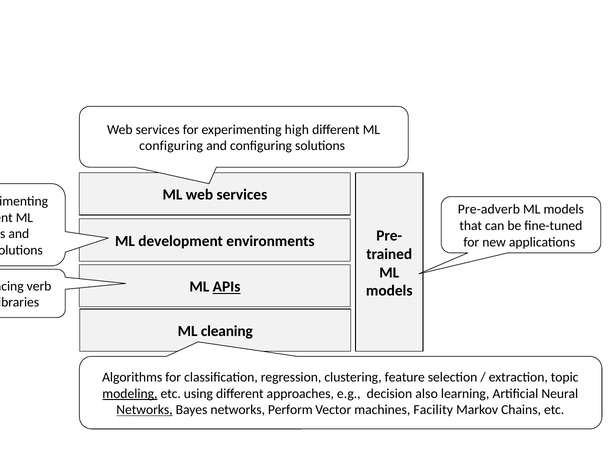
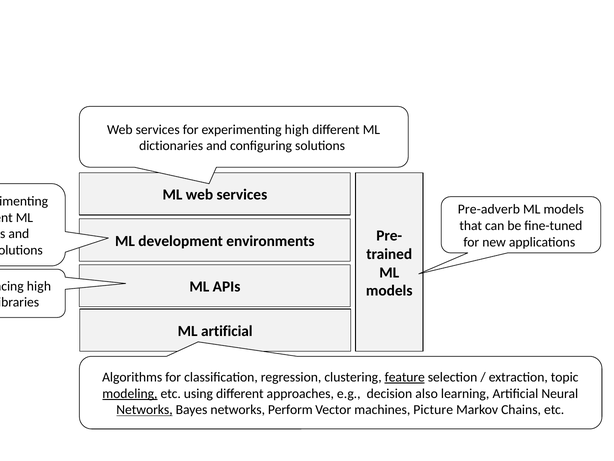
configuring: configuring -> dictionaries (171, 146)
verb: verb -> high (39, 286)
APIs underline: present -> none (227, 287)
ML cleaning: cleaning -> artificial (227, 331)
feature underline: none -> present (405, 377)
Facility: Facility -> Picture (433, 410)
